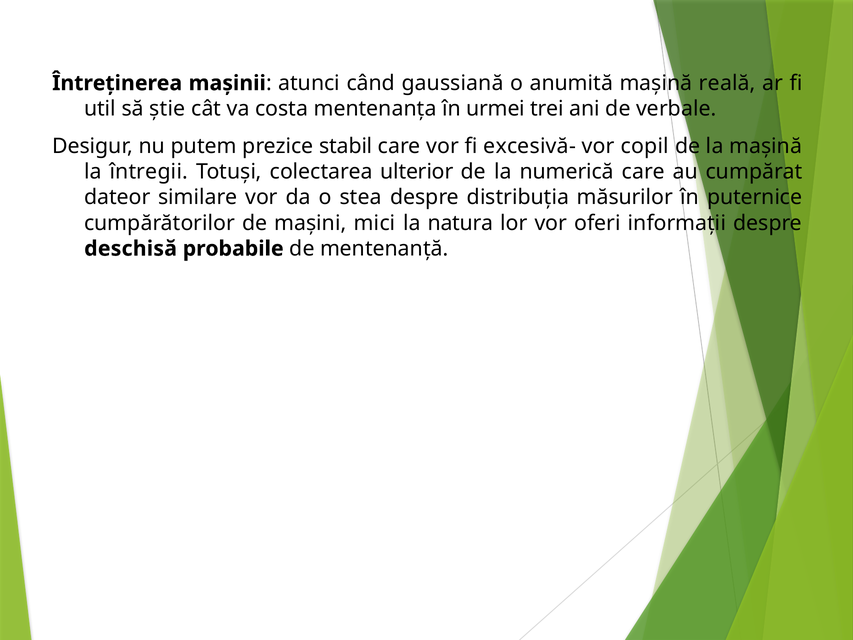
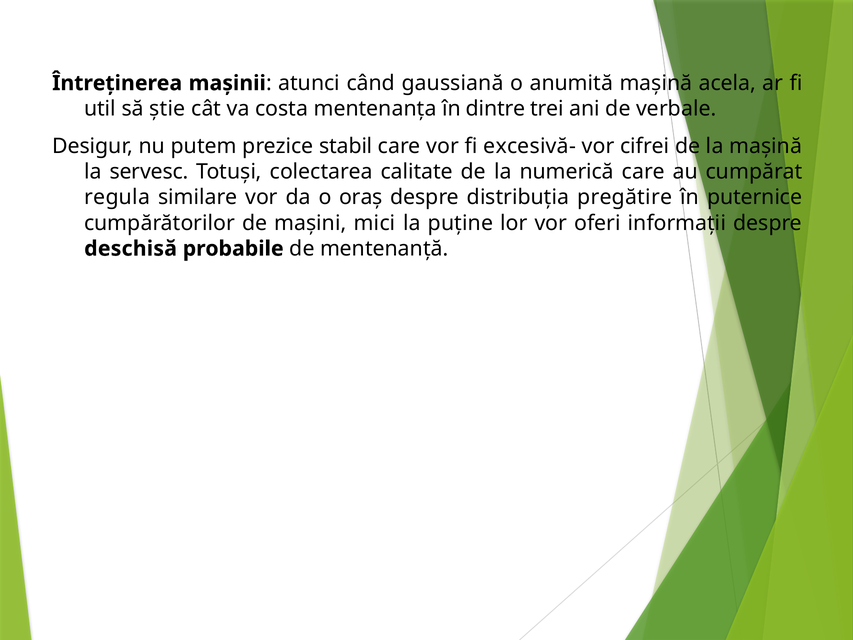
reală: reală -> acela (727, 83)
urmei: urmei -> dintre (496, 109)
copil: copil -> cifrei (645, 146)
întregii: întregii -> servesc (149, 172)
ulterior: ulterior -> calitate (417, 172)
dateor: dateor -> regula (117, 197)
stea: stea -> oraș (361, 197)
măsurilor: măsurilor -> pregătire (625, 197)
natura: natura -> puține (460, 223)
